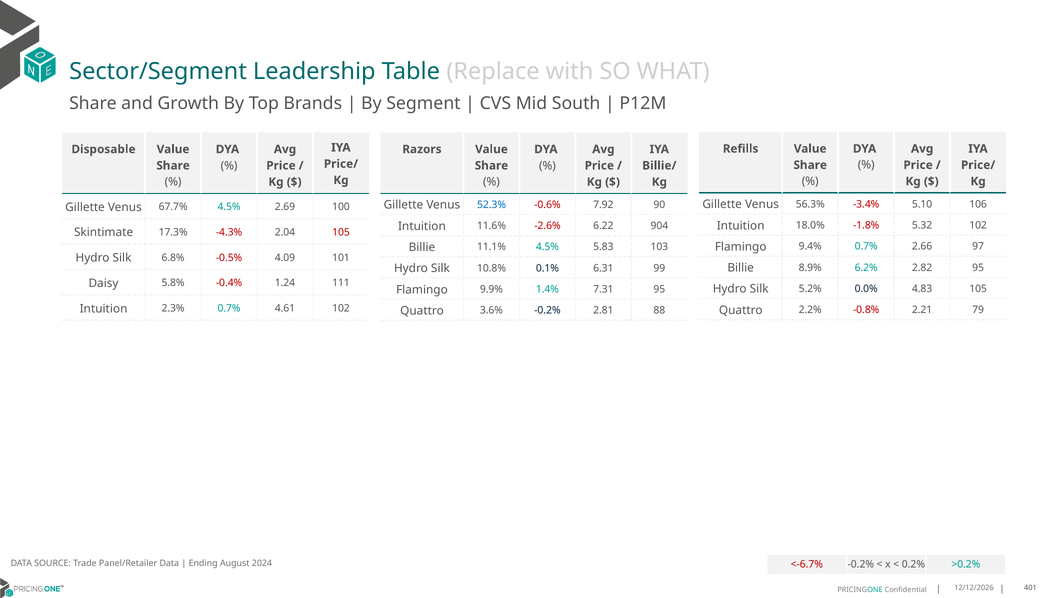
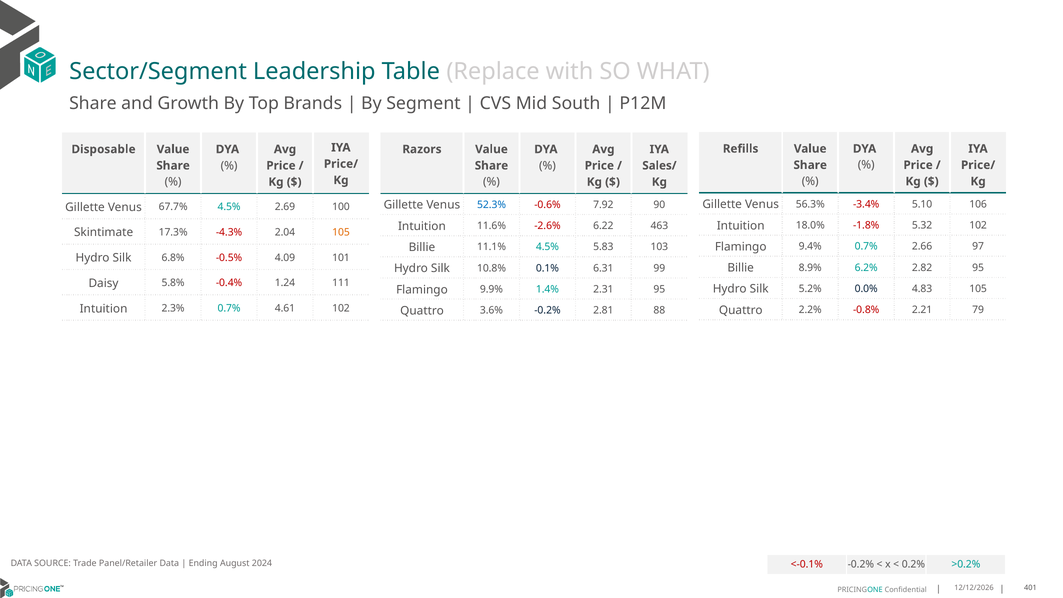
Billie/: Billie/ -> Sales/ (659, 166)
904: 904 -> 463 (659, 226)
105 colour: red -> orange (341, 232)
7.31: 7.31 -> 2.31 (603, 289)
<-6.7%: <-6.7% -> <-0.1% (807, 564)
